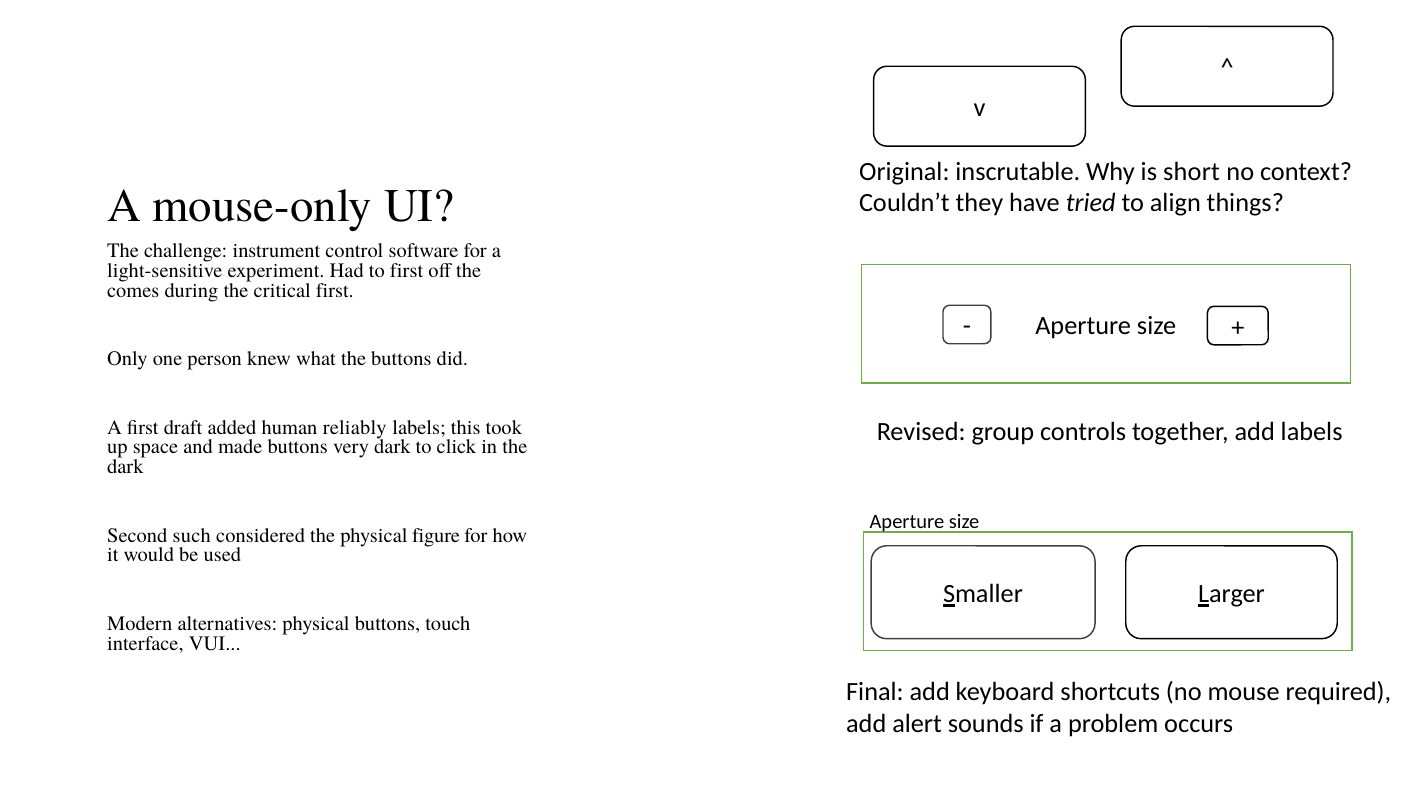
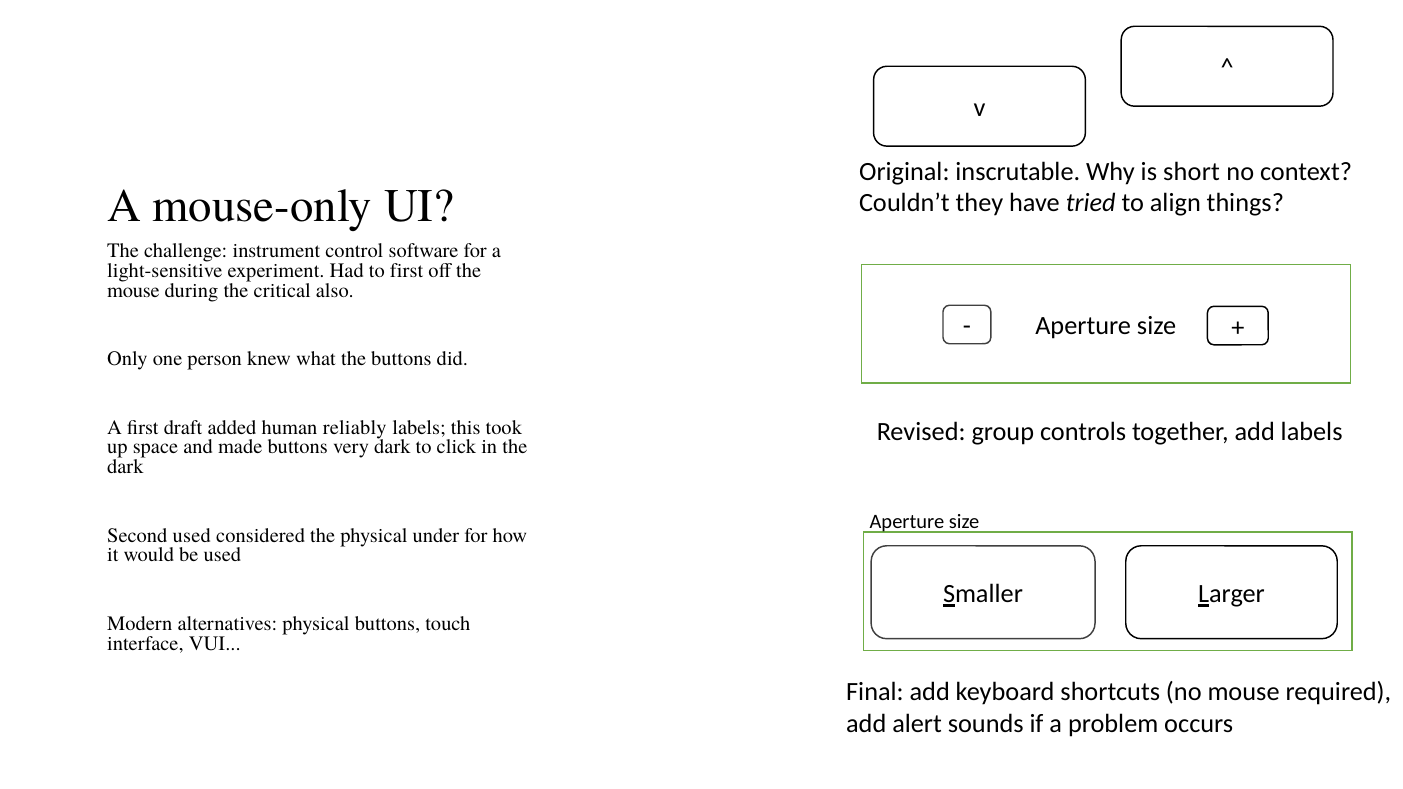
comes: comes -> mouse (133, 291)
critical first: first -> also (335, 291)
Second such: such -> used (192, 535)
figure: figure -> under (436, 535)
